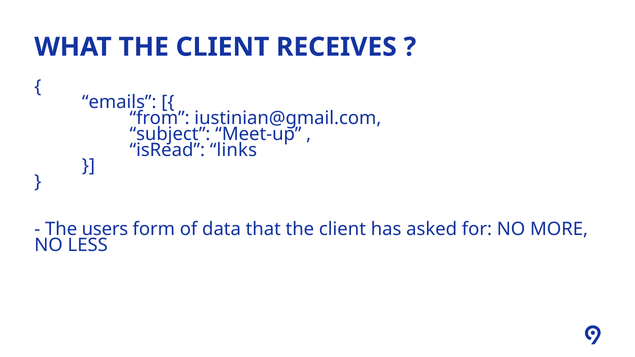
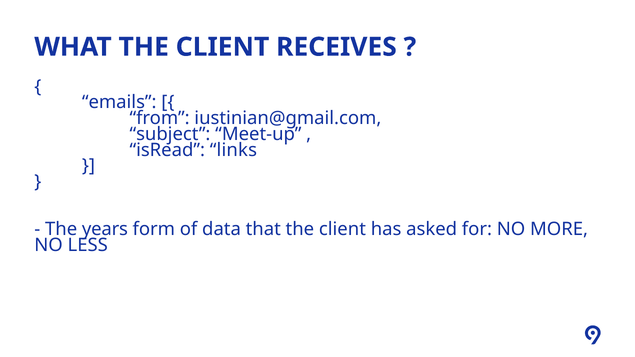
users: users -> years (105, 229)
